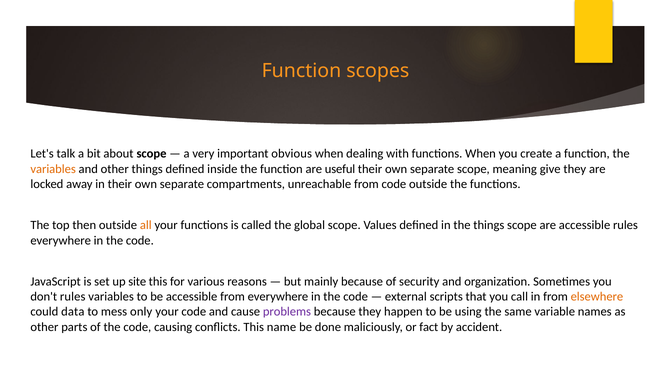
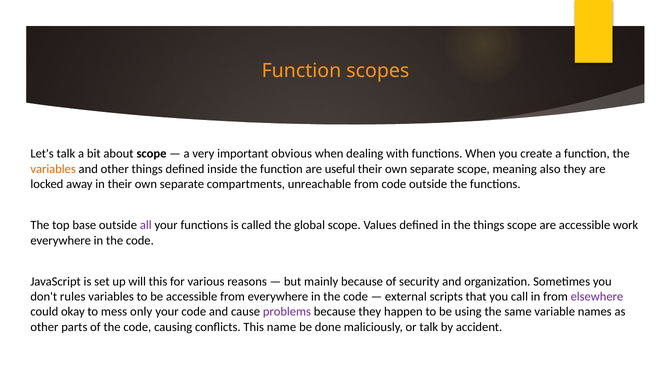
give: give -> also (550, 169)
then: then -> base (84, 226)
all colour: orange -> purple (146, 226)
accessible rules: rules -> work (625, 226)
site: site -> will (137, 282)
elsewhere colour: orange -> purple (597, 297)
data: data -> okay (73, 312)
or fact: fact -> talk (429, 327)
